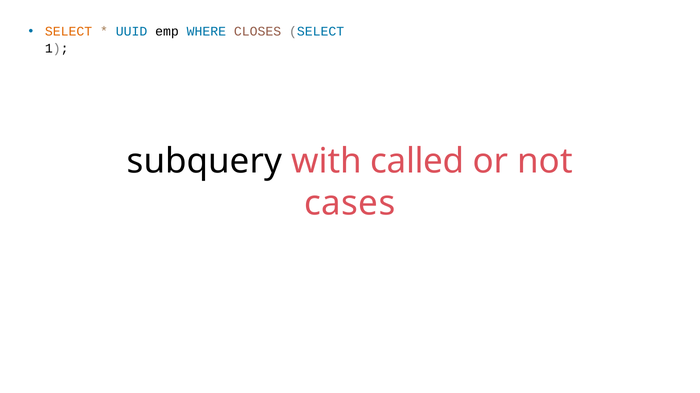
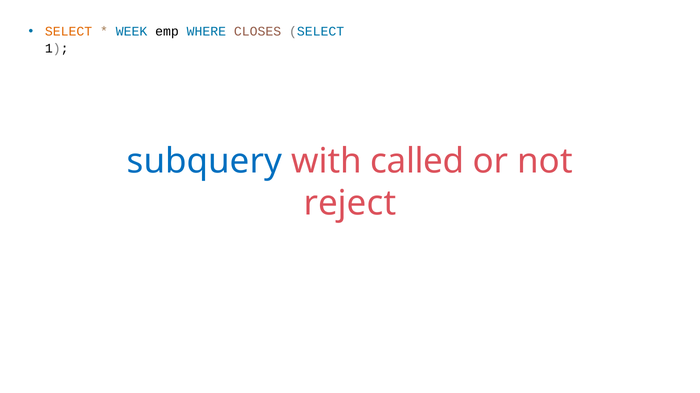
UUID: UUID -> WEEK (132, 32)
subquery colour: black -> blue (204, 162)
cases: cases -> reject (350, 204)
